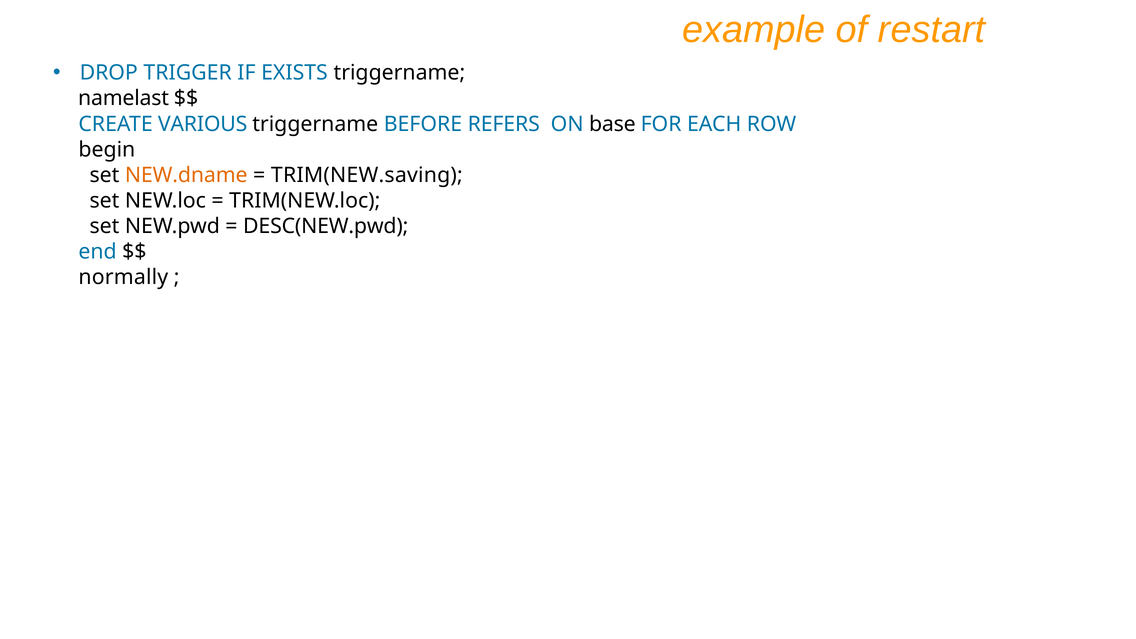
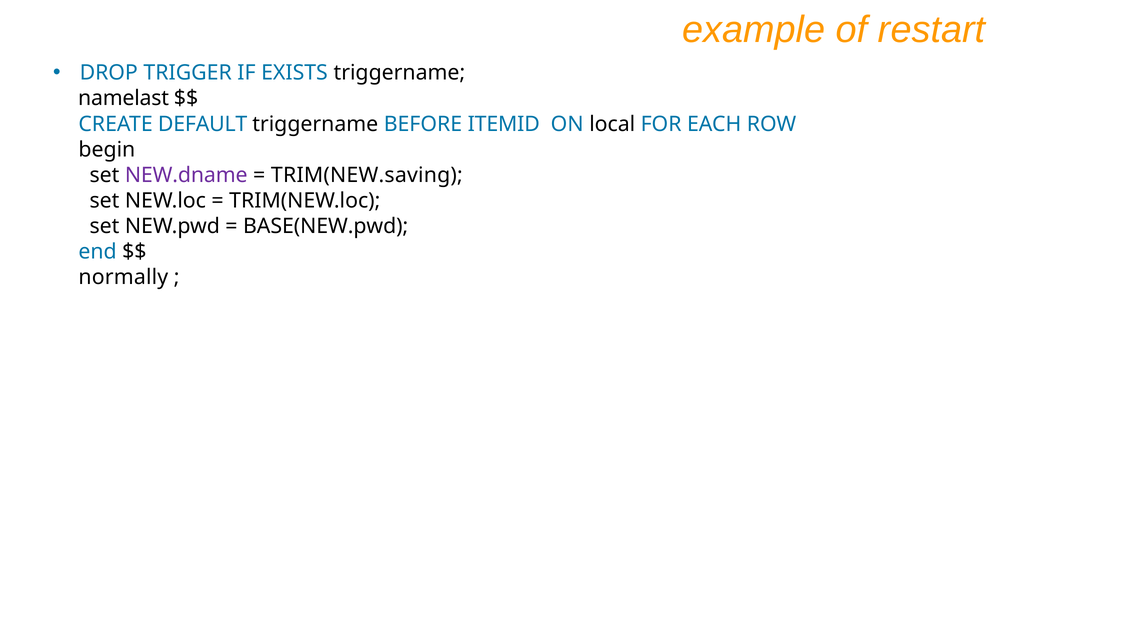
VARIOUS: VARIOUS -> DEFAULT (203, 124)
REFERS: REFERS -> ITEMID (504, 124)
base: base -> local (612, 124)
NEW.dname colour: orange -> purple (186, 175)
DESC(NEW.pwd: DESC(NEW.pwd -> BASE(NEW.pwd (326, 226)
